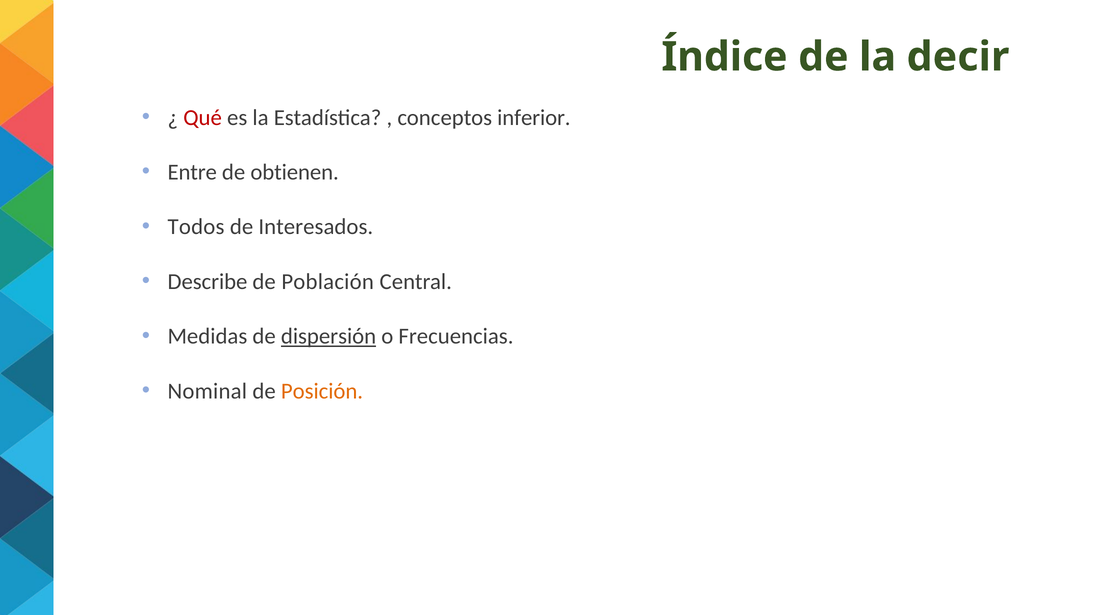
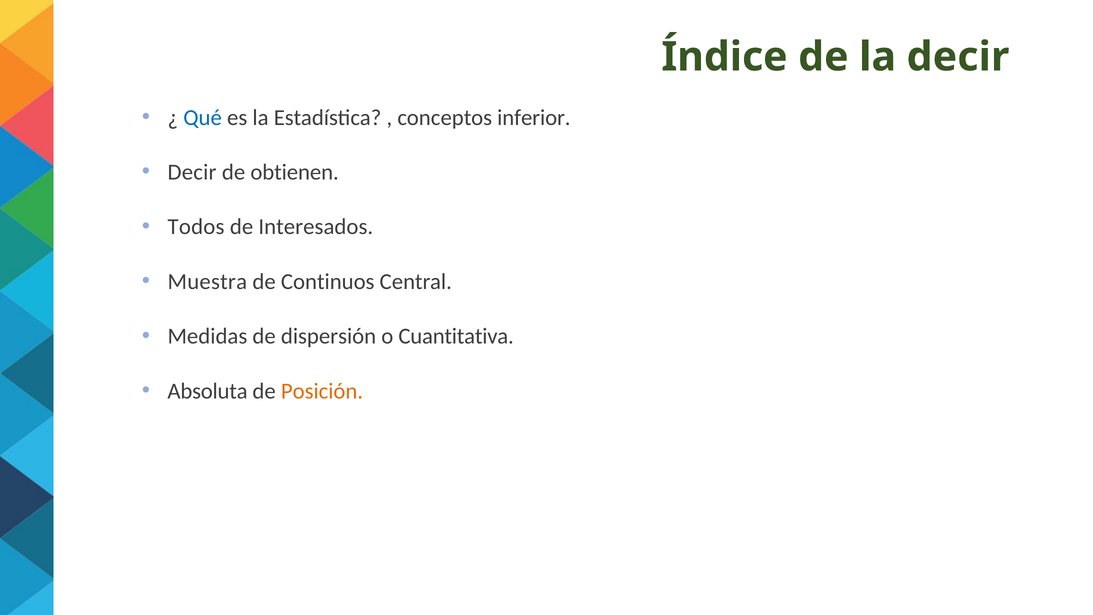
Qué colour: red -> blue (203, 118)
Entre: Entre -> Decir (192, 172)
Describe: Describe -> Muestra (207, 282)
Población: Población -> Continuos (328, 282)
dispersión underline: present -> none (329, 336)
Frecuencias: Frecuencias -> Cuantitativa (456, 336)
Nominal: Nominal -> Absoluta (208, 391)
